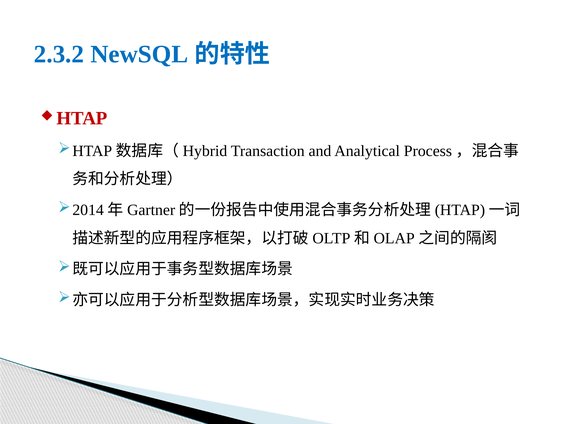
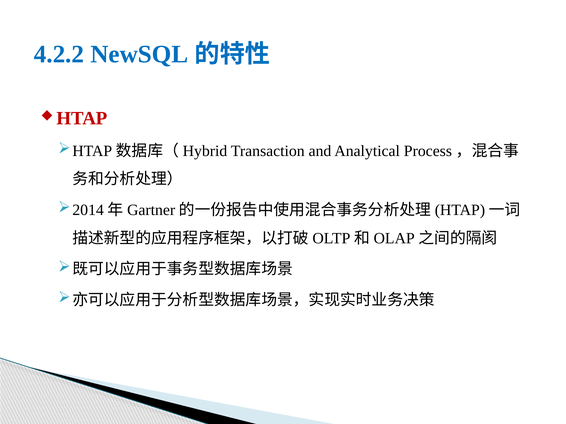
2.3.2: 2.3.2 -> 4.2.2 (59, 54)
